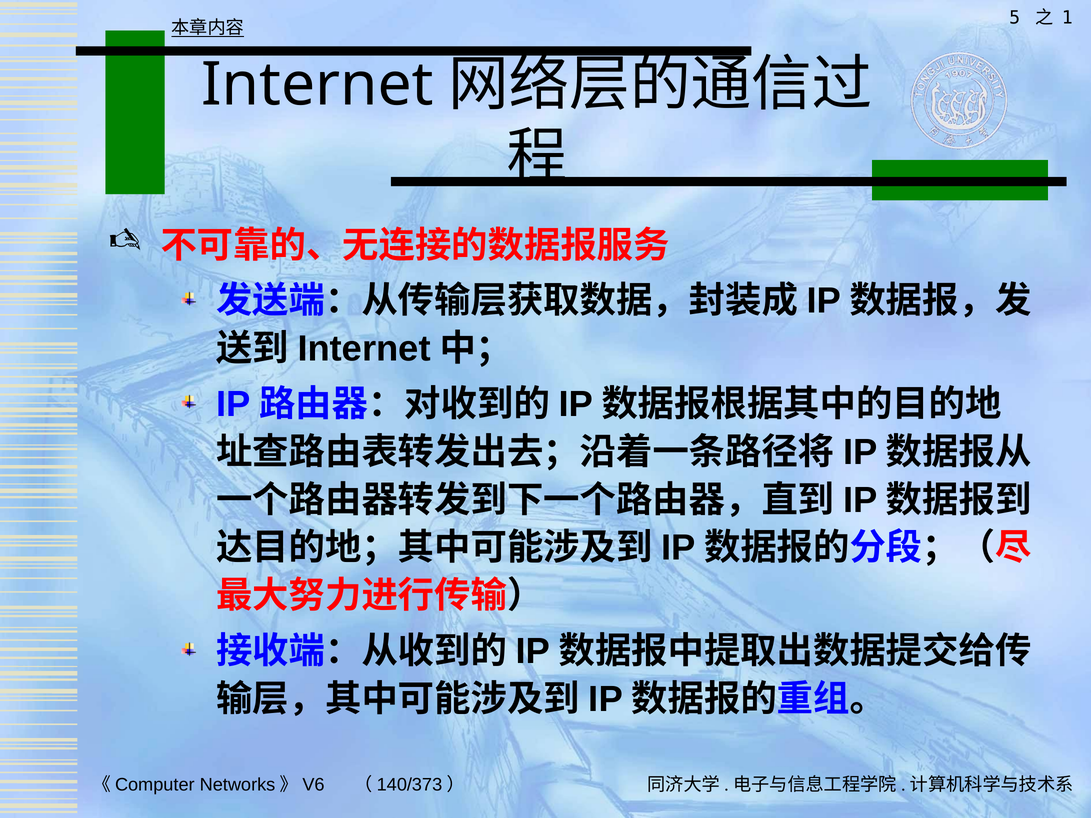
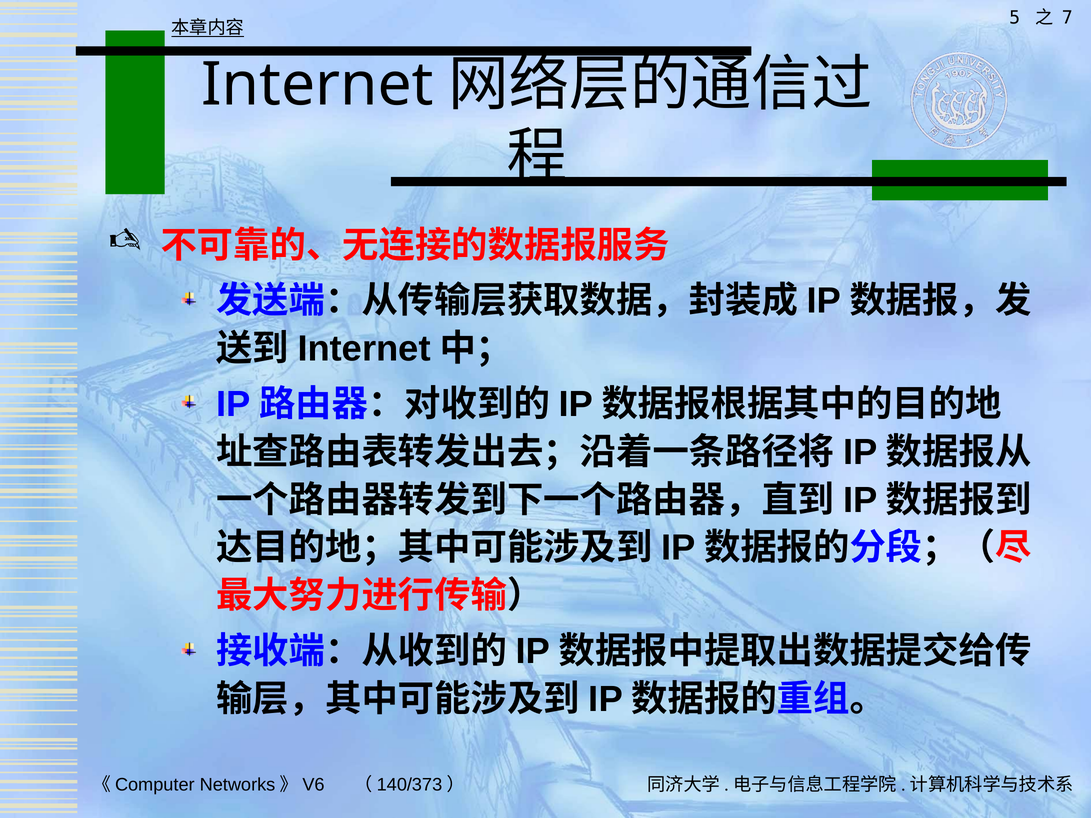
1: 1 -> 7 (1067, 18)
